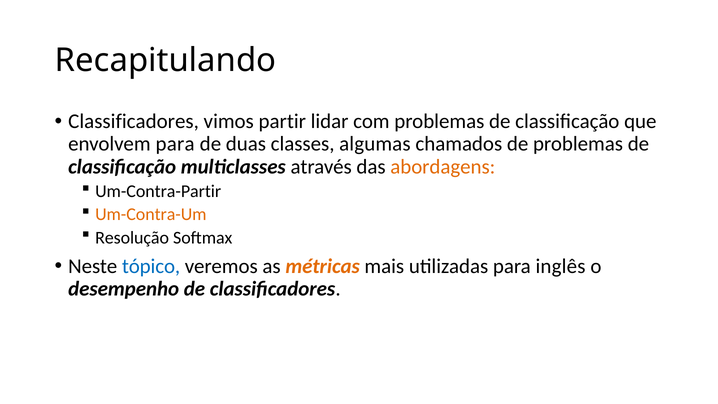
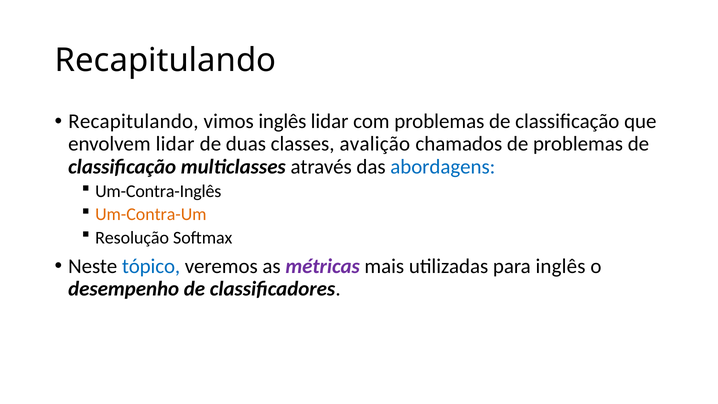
Classificadores: Classificadores -> Recapitulando (133, 121)
vimos partir: partir -> inglês (282, 121)
envolvem para: para -> lidar (175, 144)
algumas: algumas -> avalição (375, 144)
abordagens colour: orange -> blue (443, 167)
Um-Contra-Partir: Um-Contra-Partir -> Um-Contra-Inglês (158, 191)
métricas colour: orange -> purple (323, 266)
